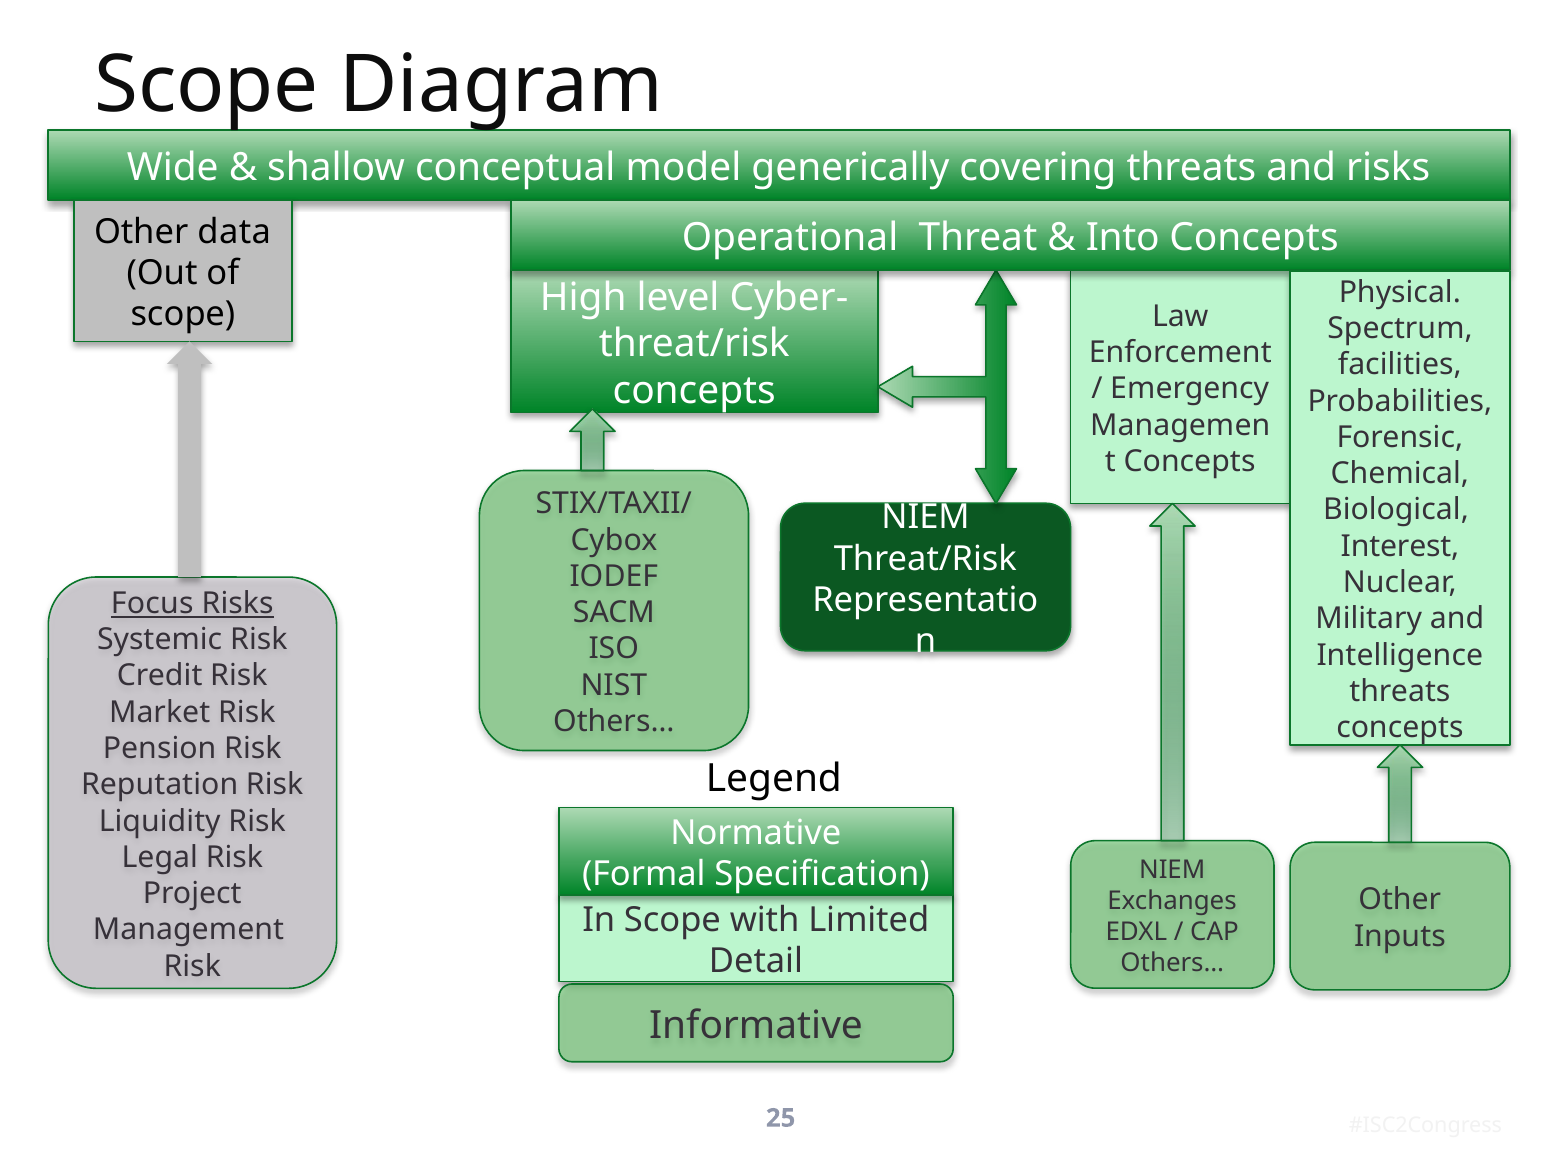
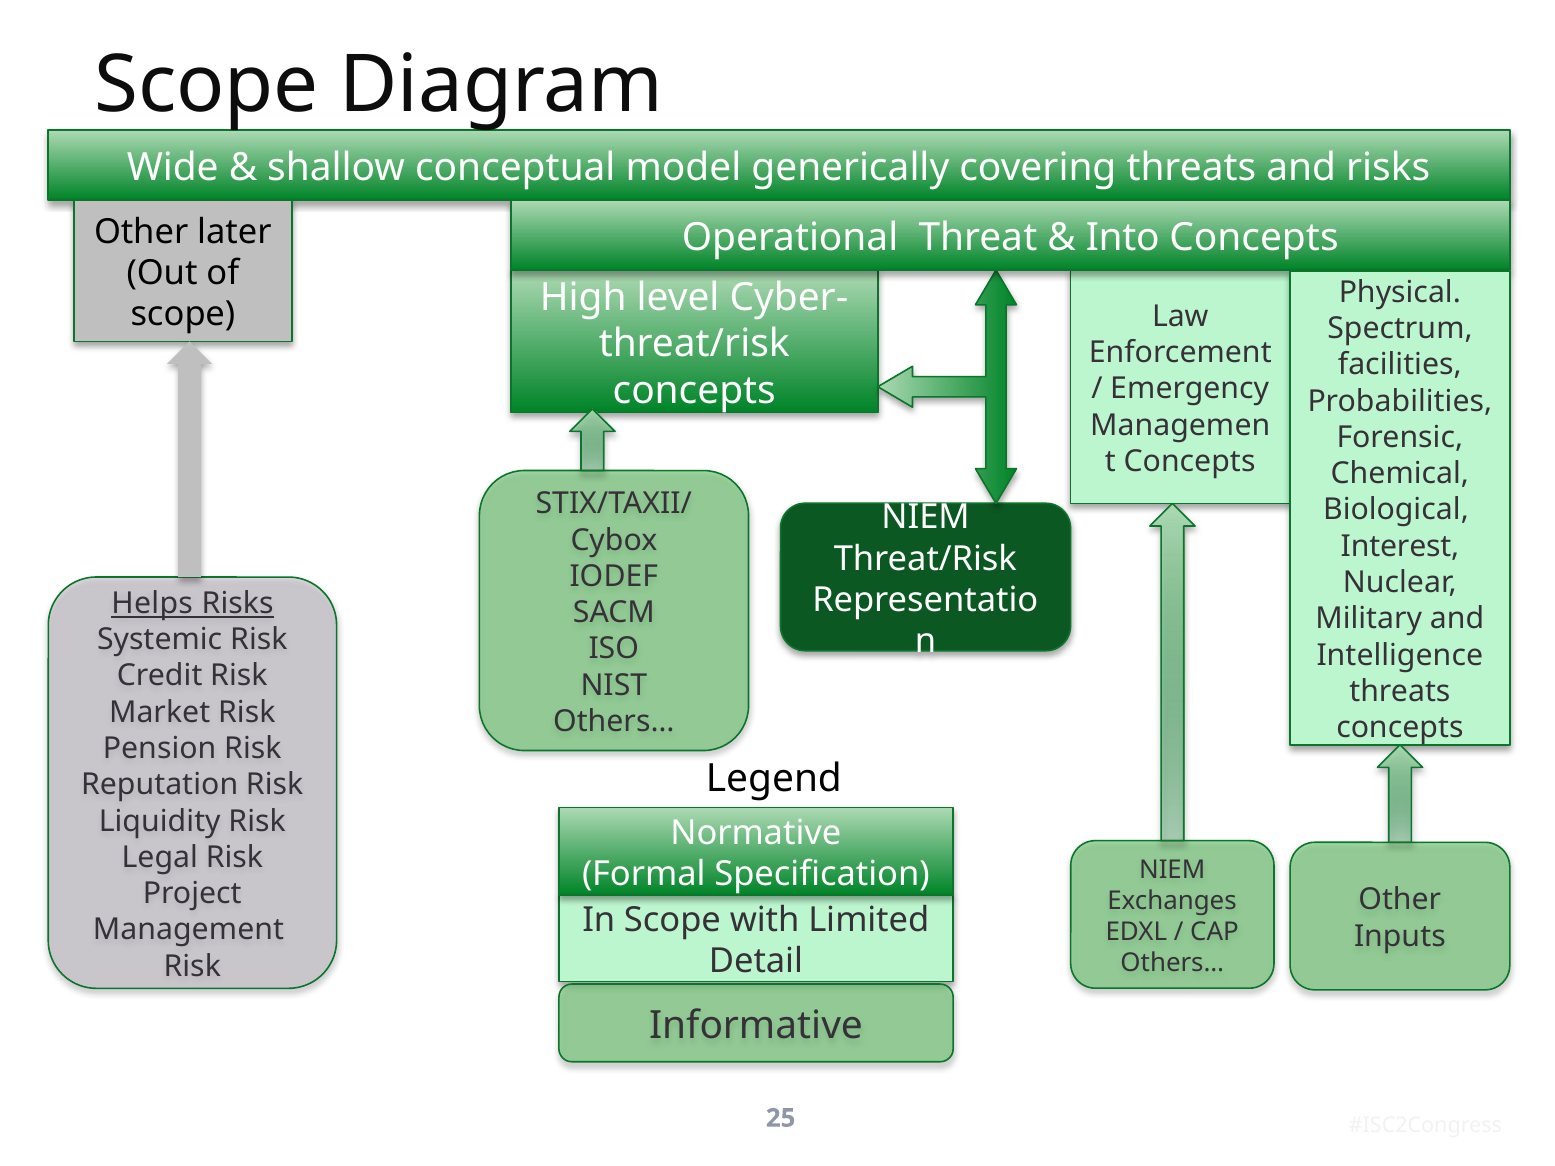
data: data -> later (234, 232)
Focus: Focus -> Helps (152, 603)
